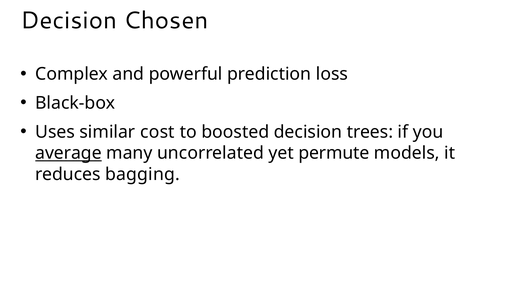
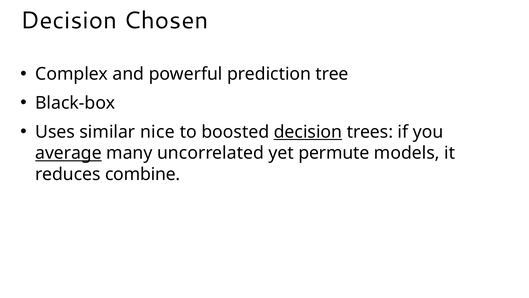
loss: loss -> tree (332, 74)
cost: cost -> nice (157, 132)
decision underline: none -> present (308, 132)
bagging: bagging -> combine (143, 174)
